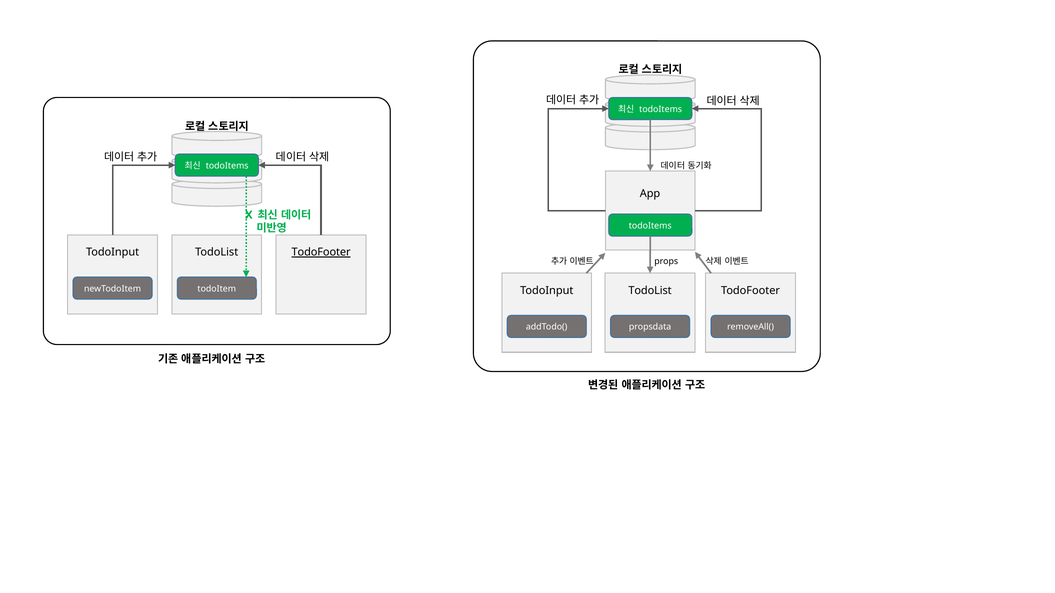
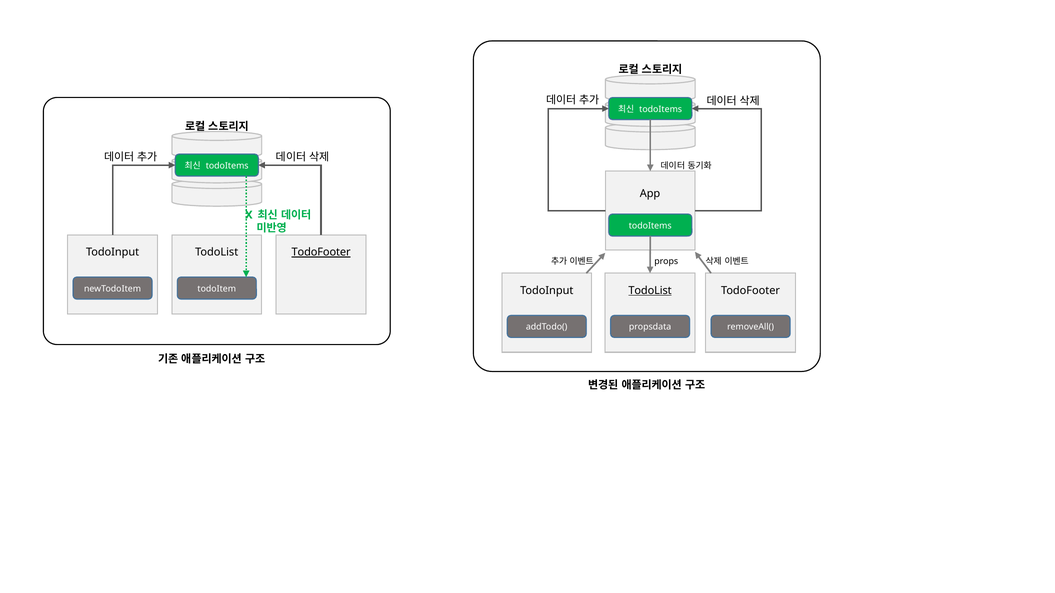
TodoList underline: none -> present (650, 291)
